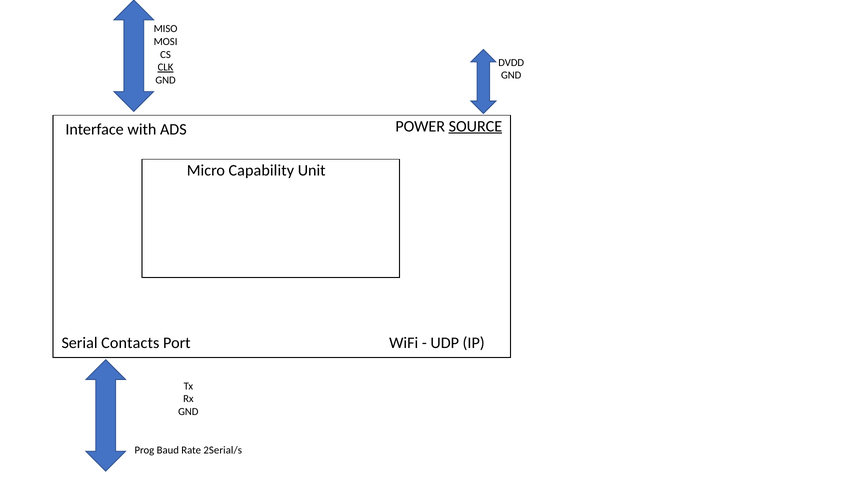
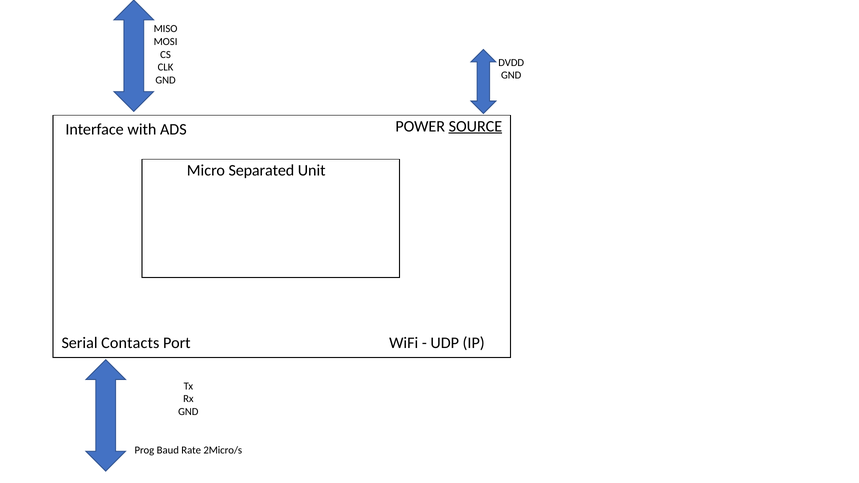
CLK underline: present -> none (166, 67)
Capability: Capability -> Separated (261, 171)
2Serial/s: 2Serial/s -> 2Micro/s (223, 451)
